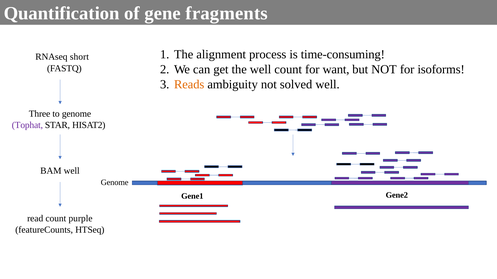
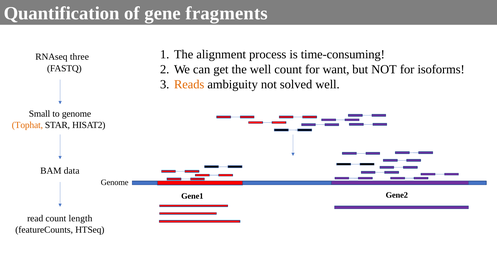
short: short -> three (79, 57)
Three: Three -> Small (40, 114)
Tophat colour: purple -> orange (27, 125)
BAM well: well -> data (72, 171)
purple: purple -> length (80, 219)
